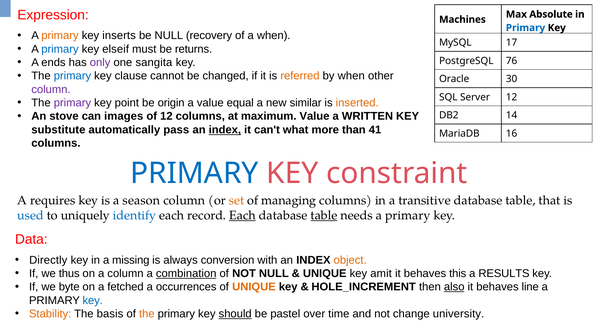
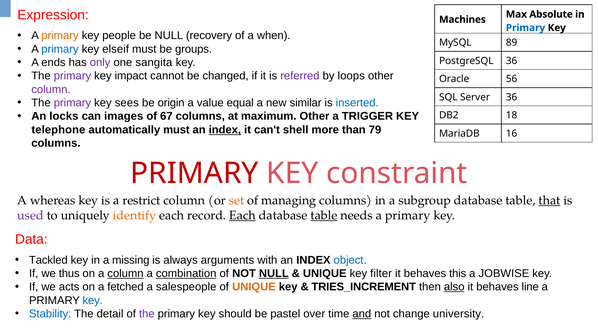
inserts: inserts -> people (119, 36)
17: 17 -> 89 (512, 43)
returns: returns -> groups (194, 49)
PostgreSQL 76: 76 -> 36 (512, 61)
primary colour: blue -> purple (72, 76)
clause: clause -> impact (131, 76)
referred colour: orange -> purple (300, 76)
by when: when -> loops (351, 76)
30: 30 -> 56 (512, 79)
Server 12: 12 -> 36 (512, 97)
point: point -> sees (127, 103)
inserted colour: orange -> blue (357, 103)
stove: stove -> locks (64, 116)
of 12: 12 -> 67 (166, 116)
maximum Value: Value -> Other (314, 116)
WRITTEN: WRITTEN -> TRIGGER (367, 116)
14: 14 -> 18 (512, 115)
substitute: substitute -> telephone (58, 130)
automatically pass: pass -> must (176, 130)
what: what -> shell (296, 130)
41: 41 -> 79 (375, 130)
PRIMARY colour: blue -> red (194, 173)
requires: requires -> whereas (53, 201)
season: season -> restrict (141, 201)
transitive: transitive -> subgroup (425, 201)
that underline: none -> present (549, 201)
used colour: blue -> purple (31, 215)
identify colour: blue -> orange (135, 215)
Directly: Directly -> Tackled (48, 260)
conversion: conversion -> arguments (228, 260)
object colour: orange -> blue (350, 260)
column underline: none -> present (125, 274)
NULL underline: none -> present (274, 274)
amit: amit -> filter (381, 274)
RESULTS: RESULTS -> JOBWISE (504, 274)
byte: byte -> acts (69, 287)
occurrences: occurrences -> salespeople (186, 287)
HOLE_INCREMENT: HOLE_INCREMENT -> TRIES_INCREMENT (364, 287)
Stability colour: orange -> blue (50, 314)
basis: basis -> detail (110, 314)
the colour: orange -> purple (147, 314)
should underline: present -> none (235, 314)
and underline: none -> present (362, 314)
